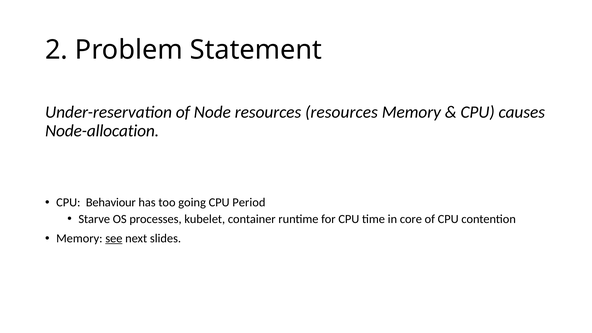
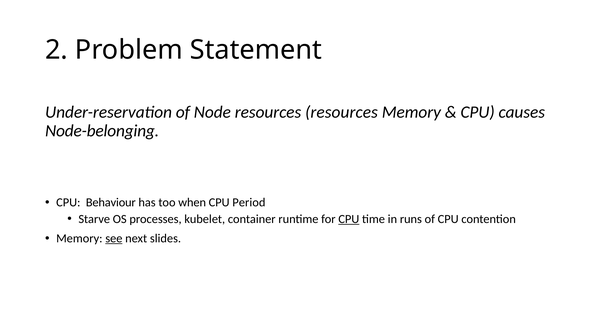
Node-allocation: Node-allocation -> Node-belonging (102, 131)
going: going -> when (192, 203)
CPU underline: none -> present (349, 219)
core: core -> runs (411, 219)
